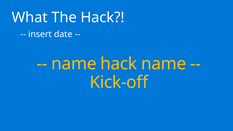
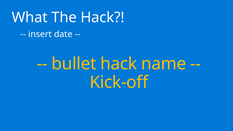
name: name -> bullet (74, 64)
